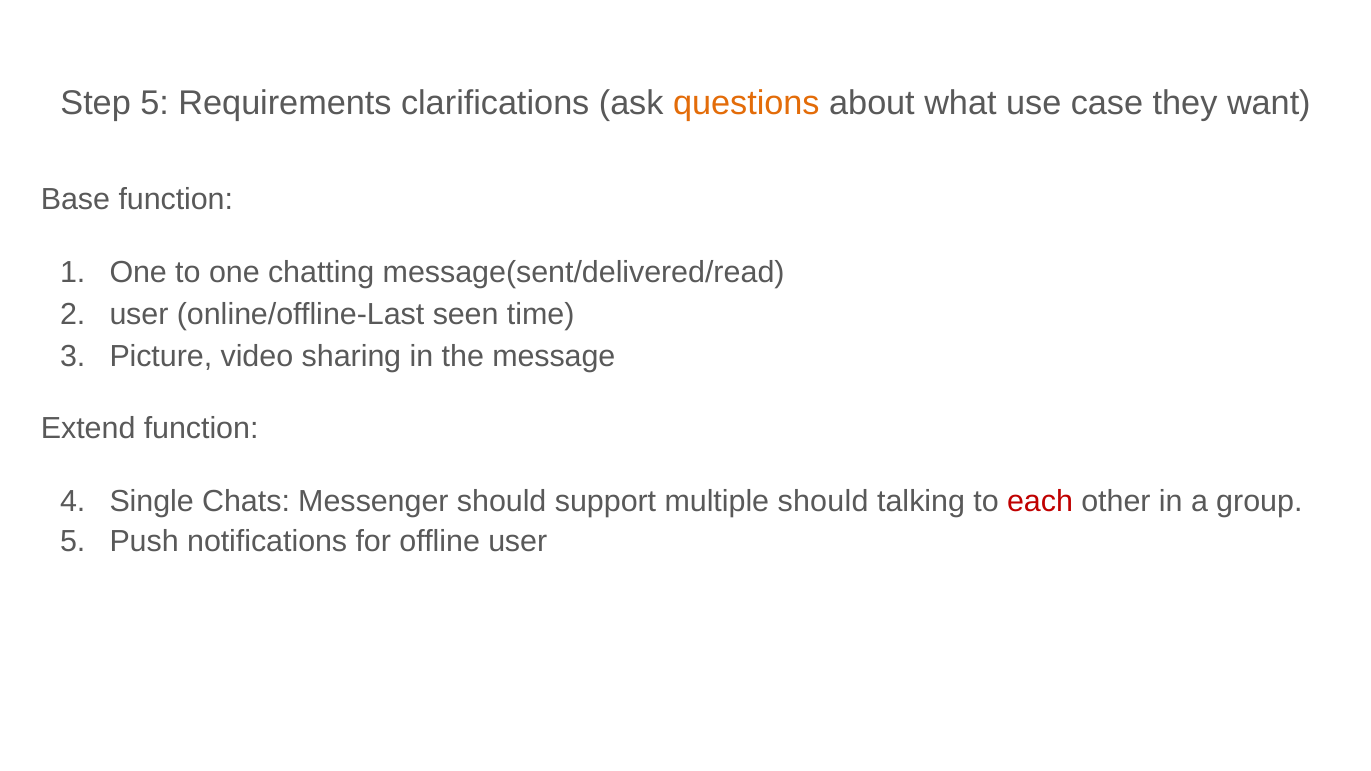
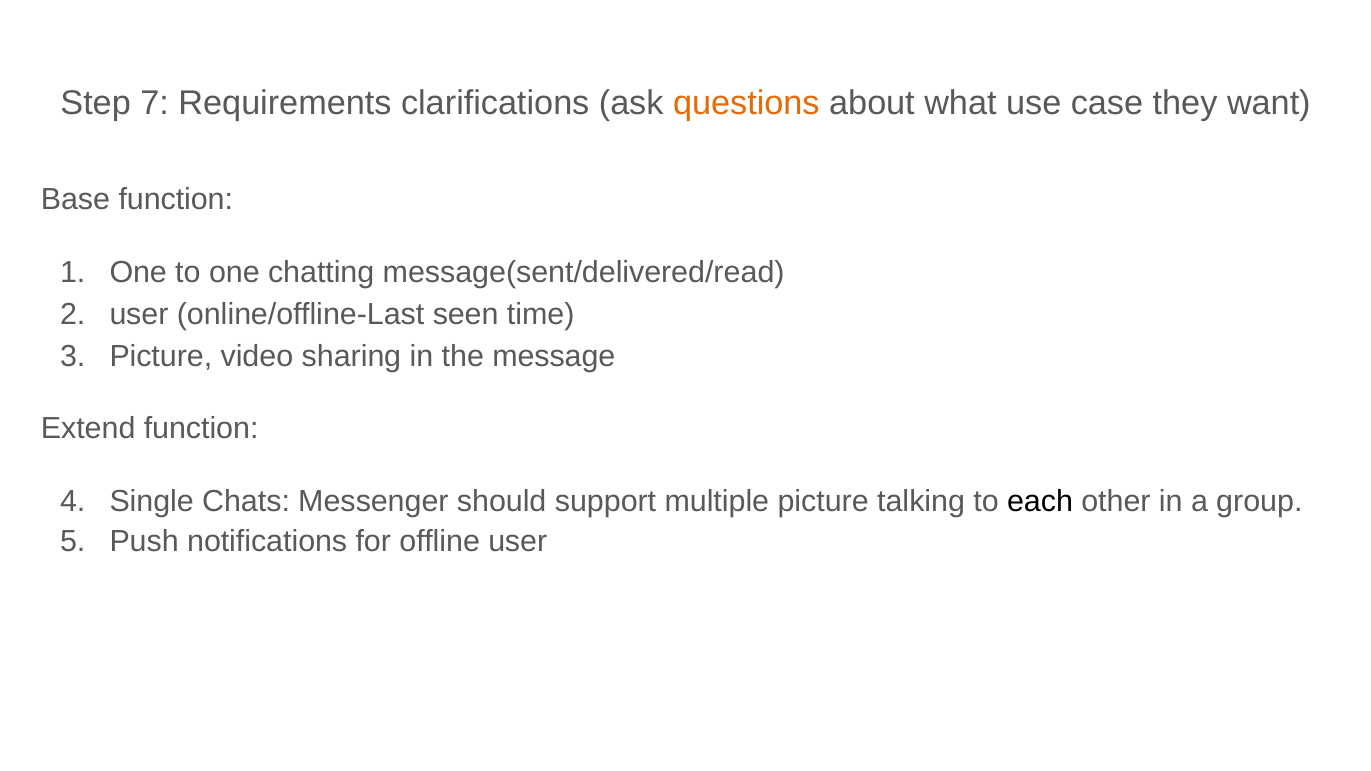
Step 5: 5 -> 7 (155, 103)
multiple should: should -> picture (823, 501)
each colour: red -> black (1040, 501)
